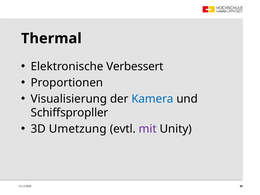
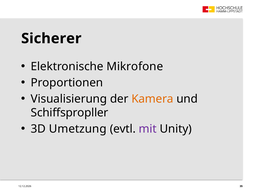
Thermal: Thermal -> Sicherer (51, 38)
Verbessert: Verbessert -> Mikrofone (135, 67)
Kamera colour: blue -> orange (152, 99)
